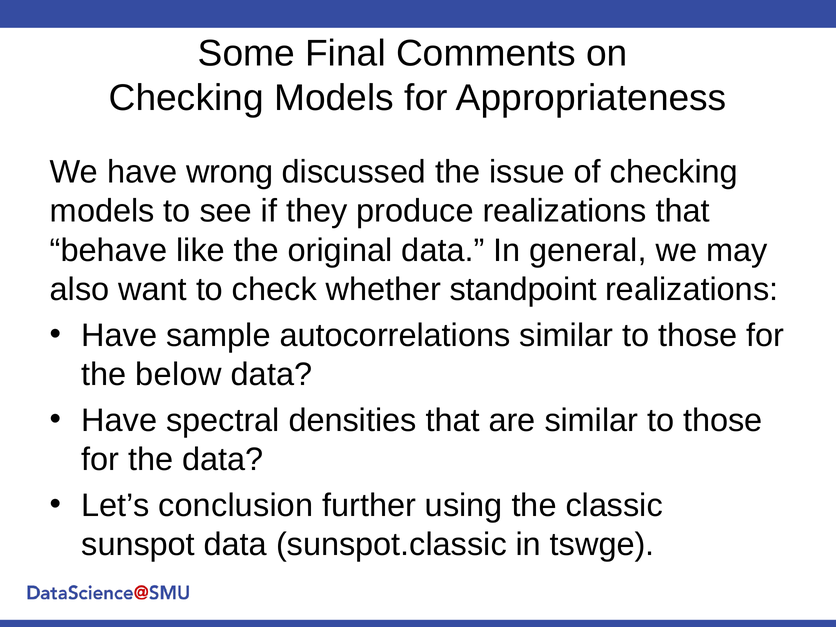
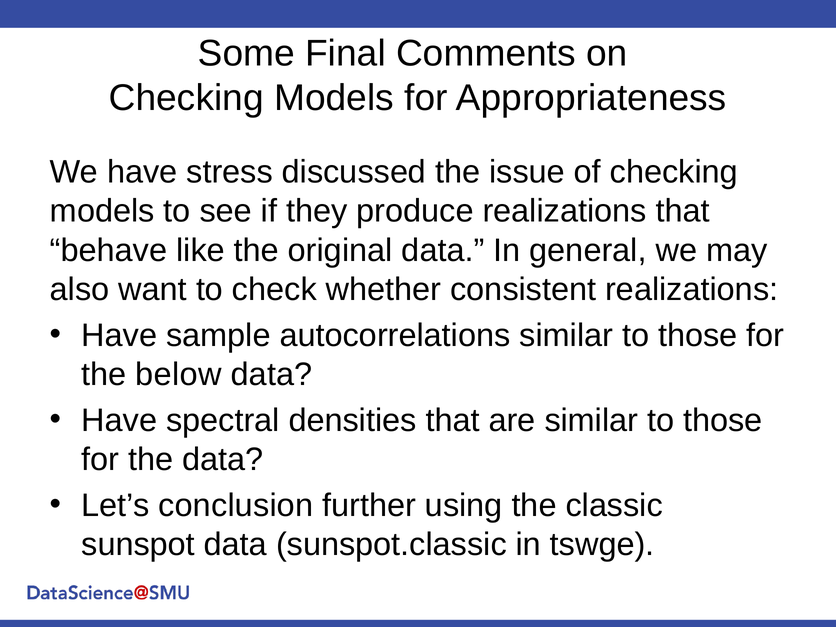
wrong: wrong -> stress (230, 172)
standpoint: standpoint -> consistent (523, 289)
